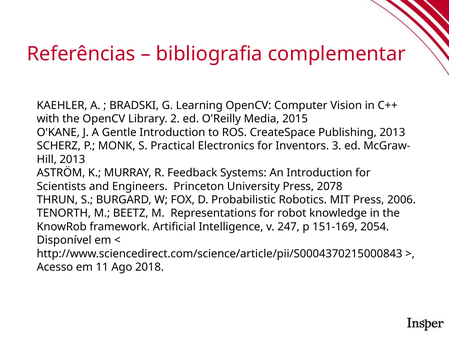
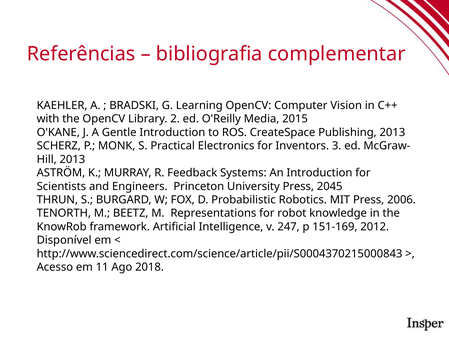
2078: 2078 -> 2045 (330, 186)
2054: 2054 -> 2012 (375, 227)
